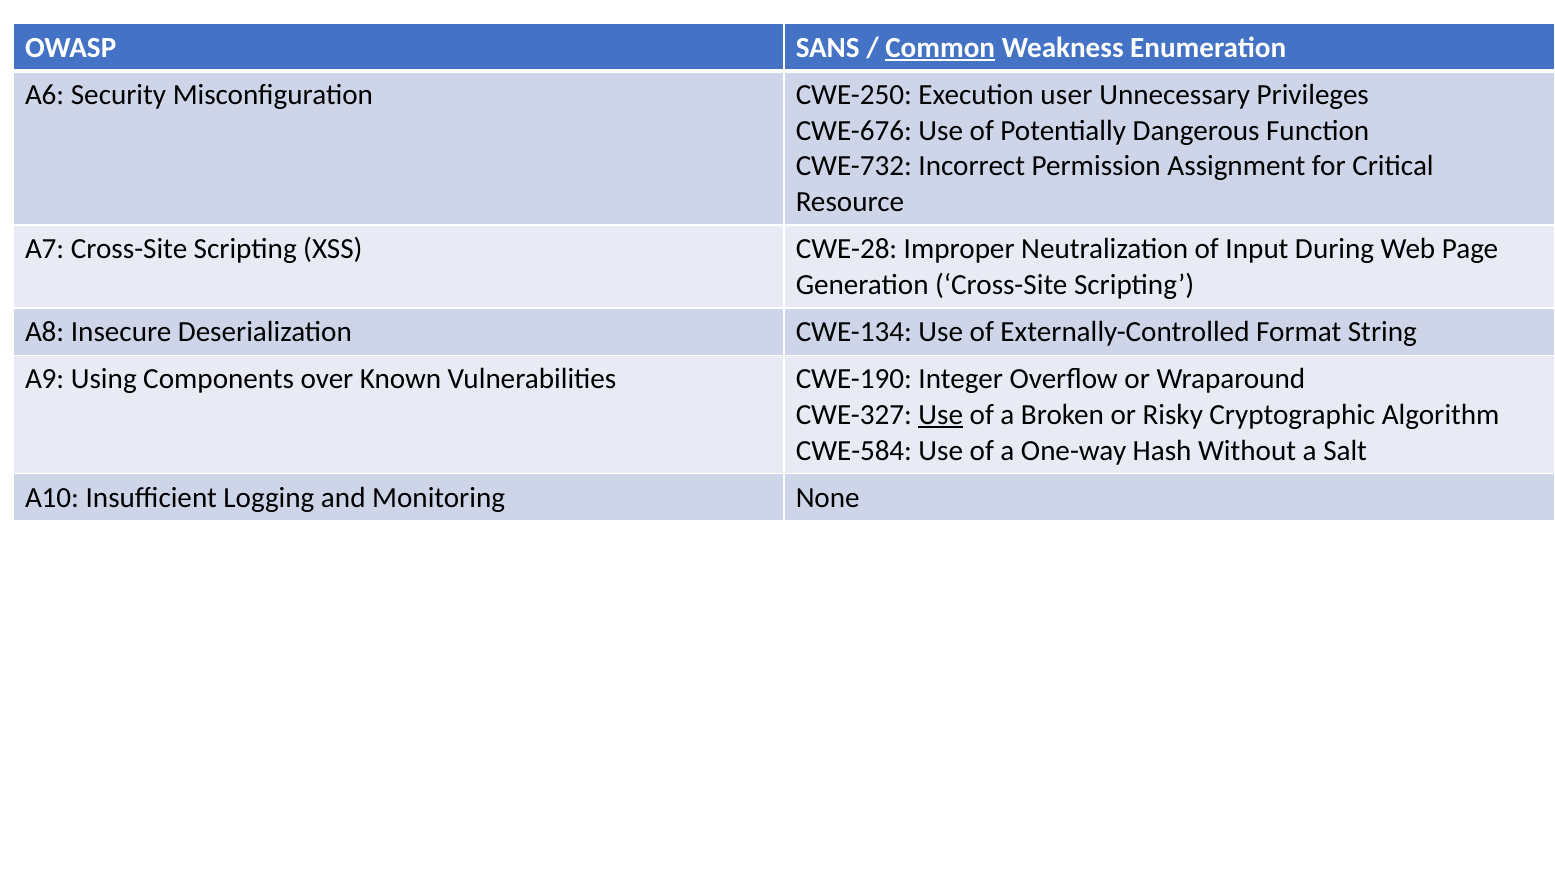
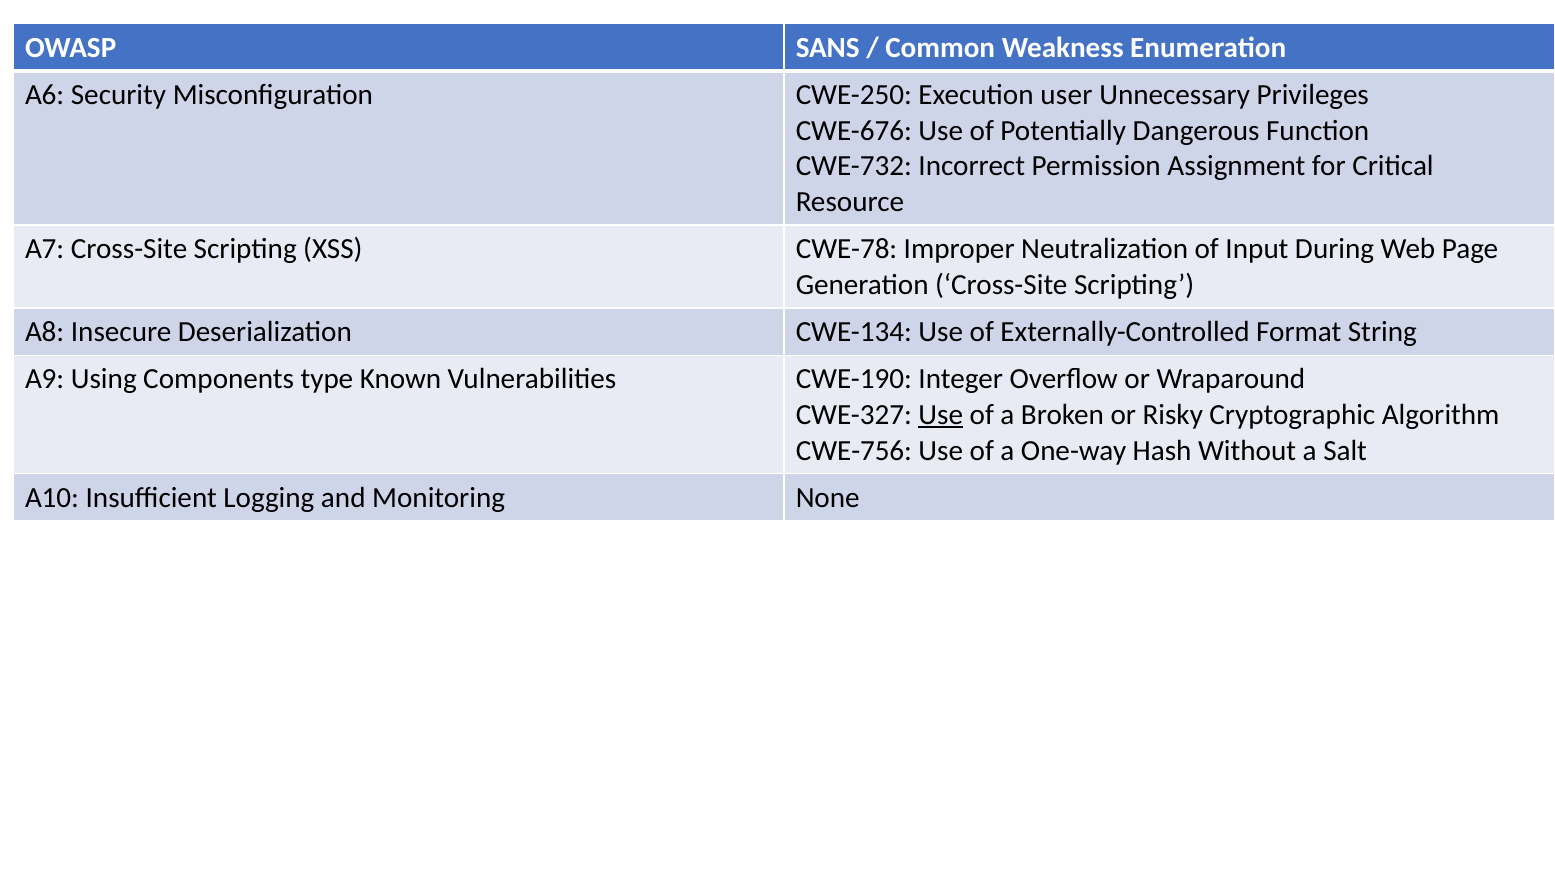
Common underline: present -> none (940, 48)
CWE-28: CWE-28 -> CWE-78 (847, 249)
over: over -> type (327, 379)
CWE-584: CWE-584 -> CWE-756 (854, 450)
